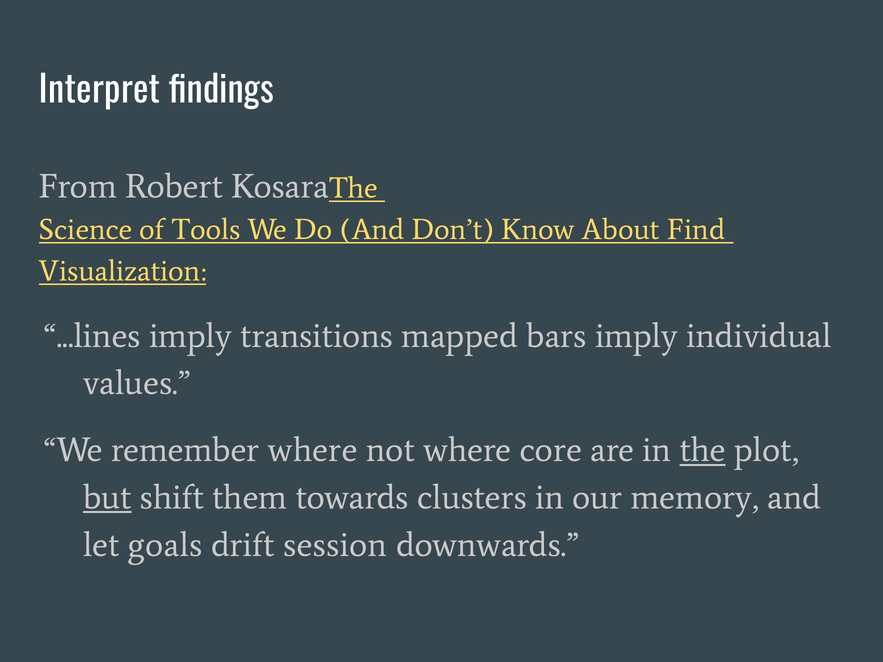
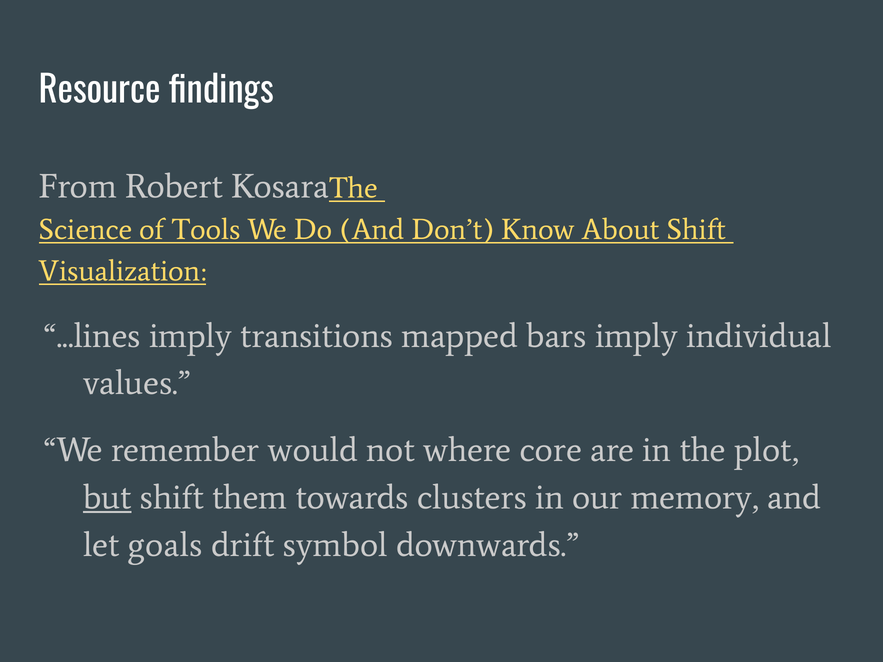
Interpret: Interpret -> Resource (100, 91)
About Find: Find -> Shift (696, 230)
remember where: where -> would (313, 450)
the underline: present -> none (703, 450)
session: session -> symbol (335, 545)
